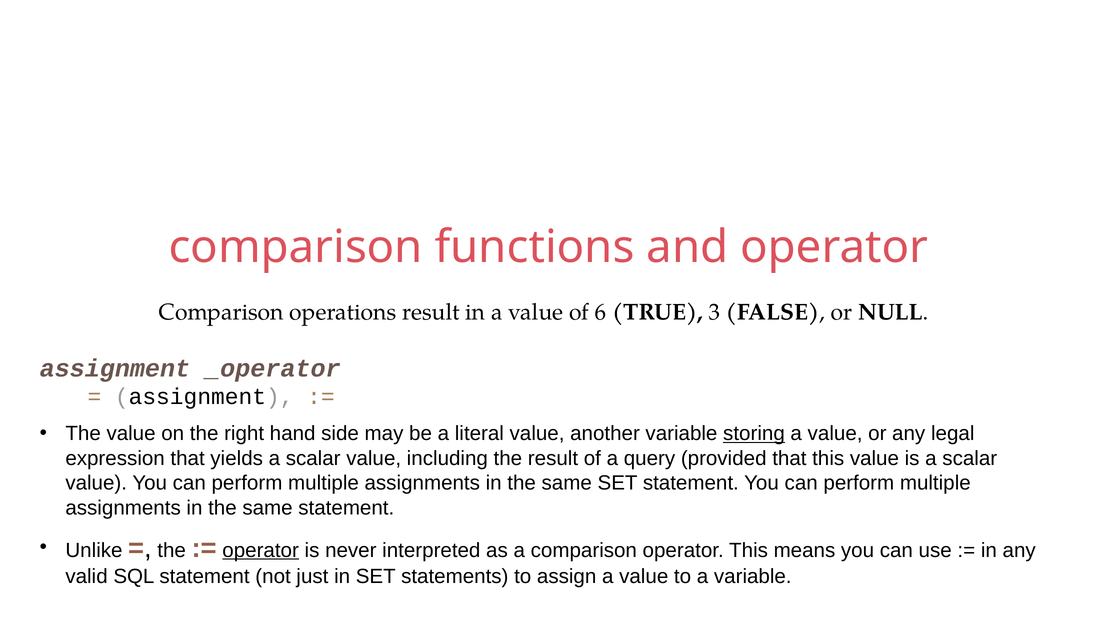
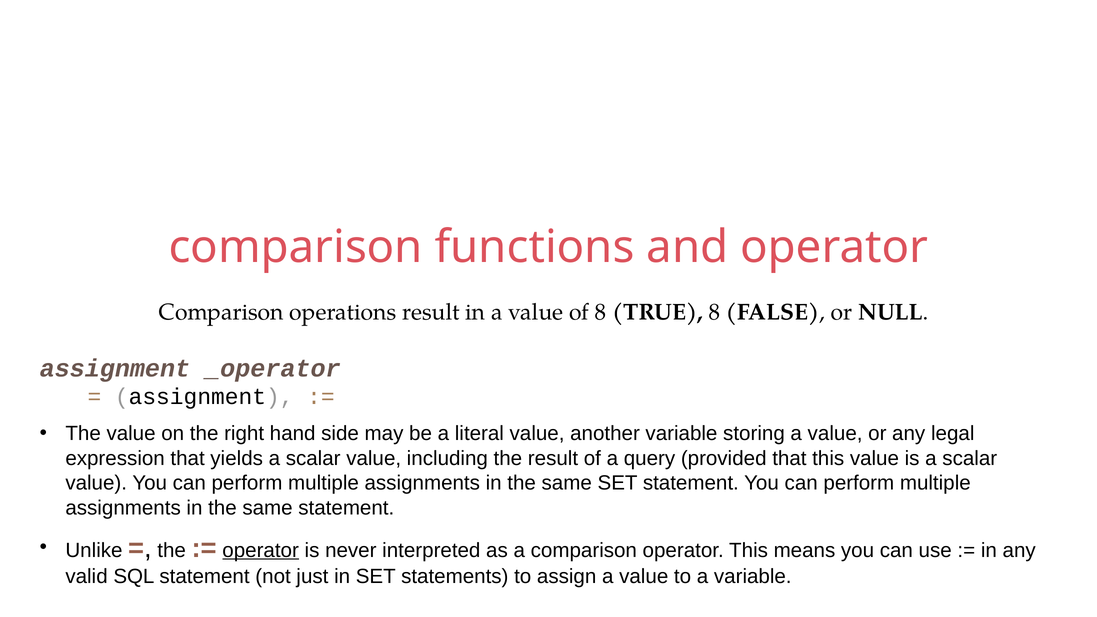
of 6: 6 -> 8 (601, 312)
TRUE 3: 3 -> 8 (715, 312)
storing underline: present -> none (754, 434)
